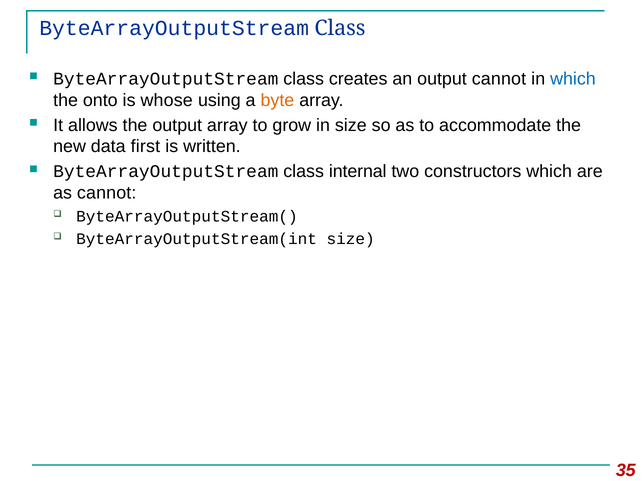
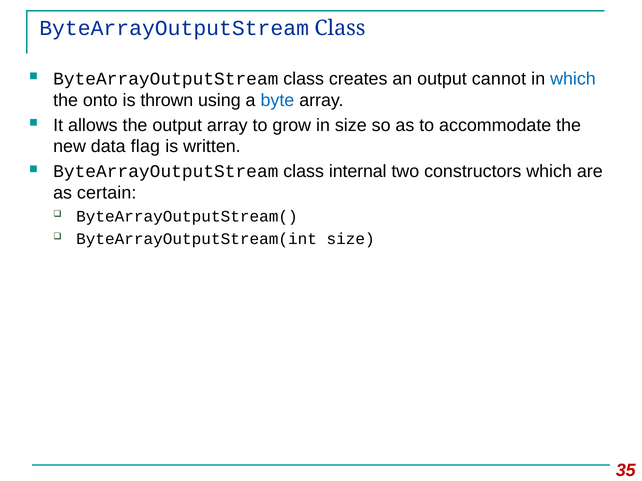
whose: whose -> thrown (167, 100)
byte colour: orange -> blue (277, 100)
first: first -> flag (145, 147)
as cannot: cannot -> certain (107, 193)
